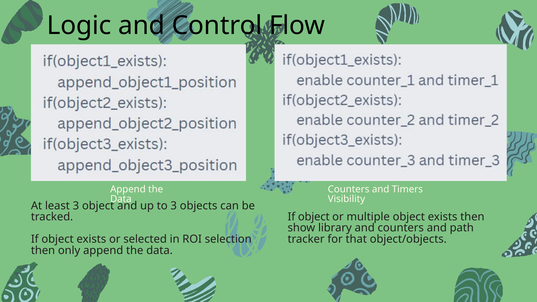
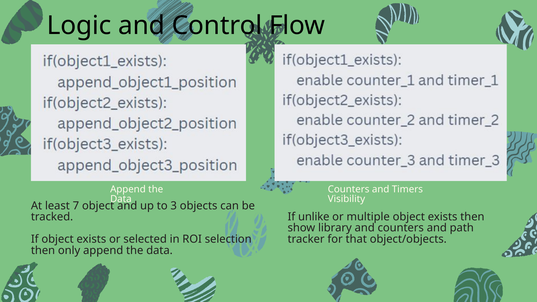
least 3: 3 -> 7 (76, 206)
object: object -> unlike (314, 217)
